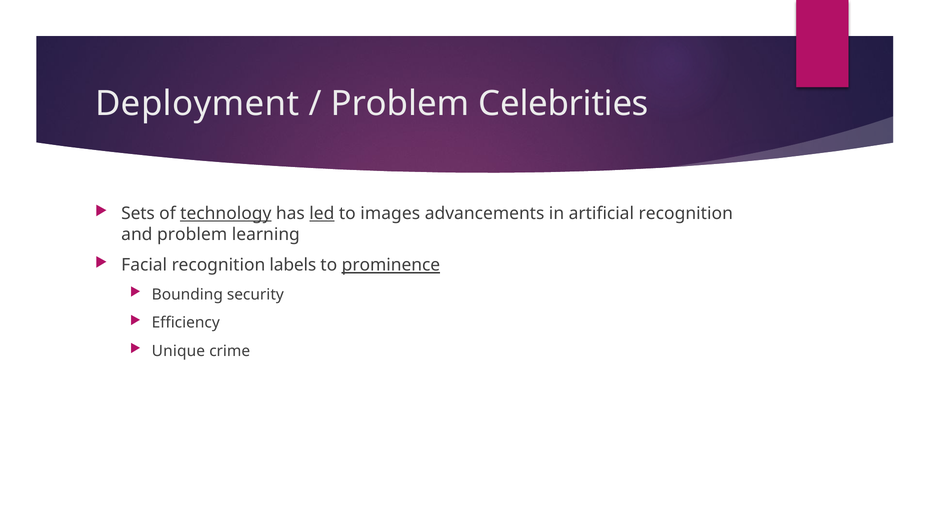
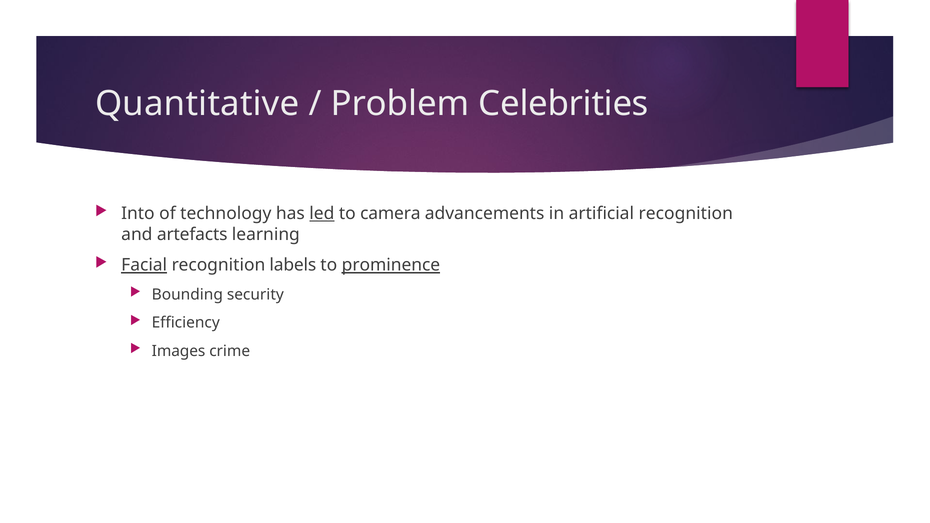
Deployment: Deployment -> Quantitative (197, 104)
Sets: Sets -> Into (138, 214)
technology underline: present -> none (226, 214)
images: images -> camera (390, 214)
and problem: problem -> artefacts (192, 235)
Facial underline: none -> present (144, 265)
Unique: Unique -> Images (179, 351)
